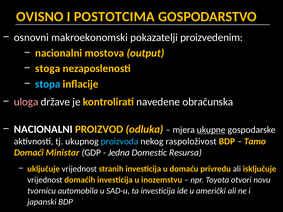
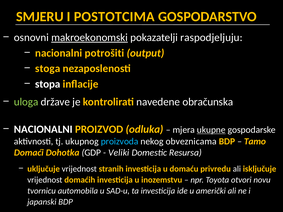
OVISNO: OVISNO -> SMJERU (40, 17)
makroekonomski underline: none -> present (90, 38)
proizvedenim: proizvedenim -> raspodjeljuju (211, 38)
mostova: mostova -> potrošiti (104, 53)
stopa colour: light blue -> white (48, 84)
uloga colour: pink -> light green (26, 102)
raspoloživost: raspoloživost -> obveznicama (191, 142)
Ministar: Ministar -> Dohotka (63, 153)
Jedna: Jedna -> Veliki (119, 153)
